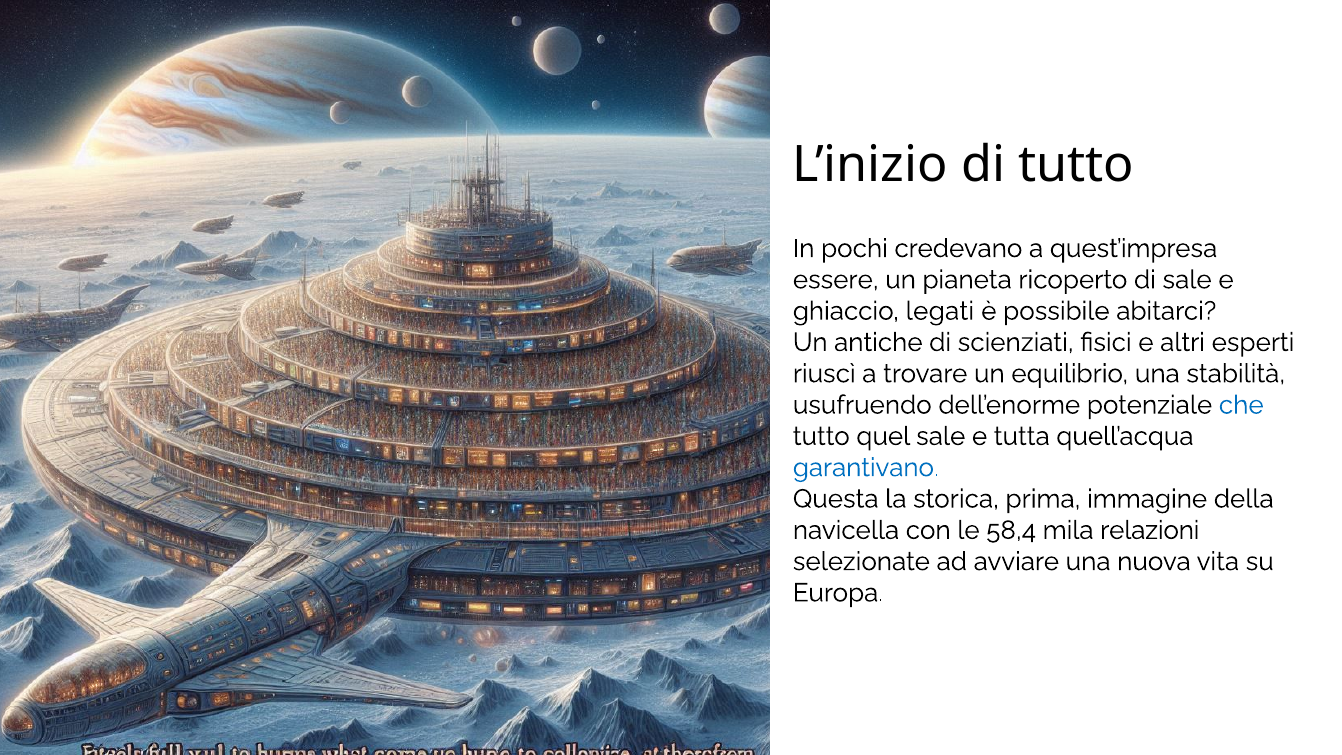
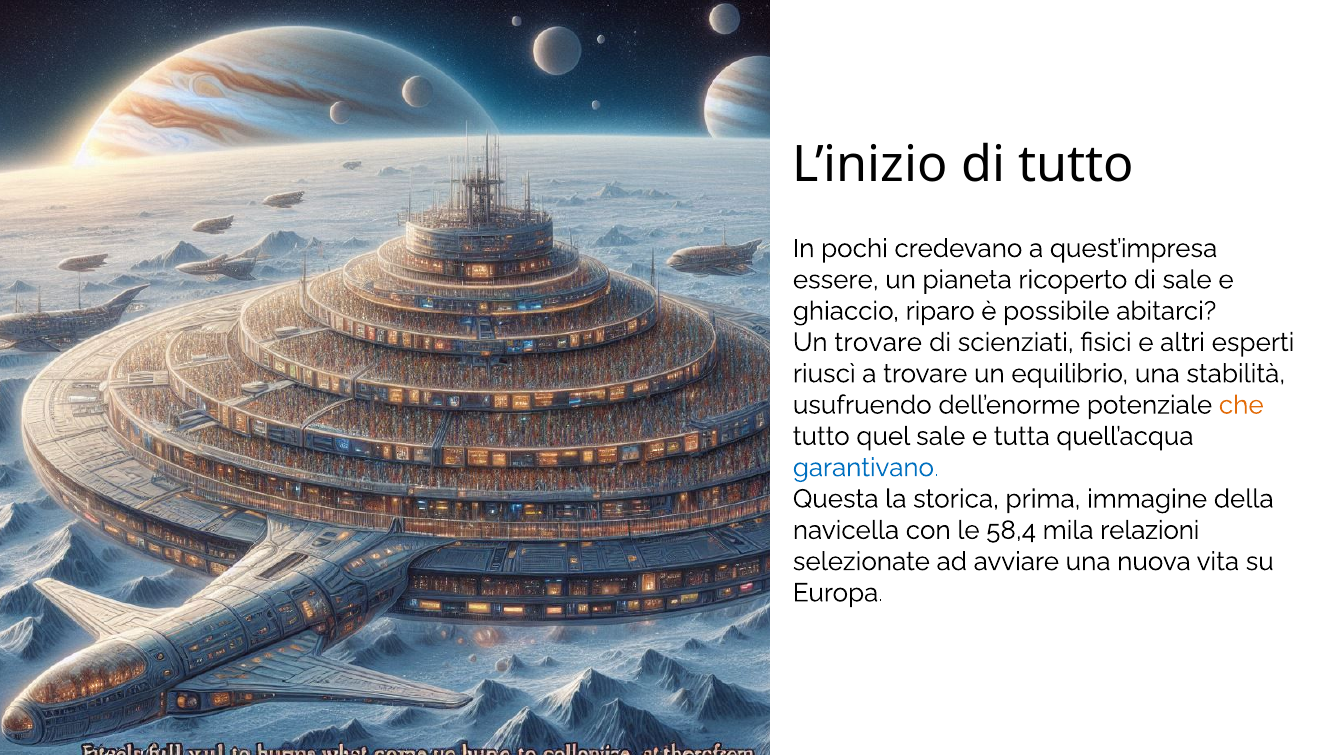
legati: legati -> riparo (940, 311)
Un antiche: antiche -> trovare (878, 342)
che colour: blue -> orange (1241, 405)
